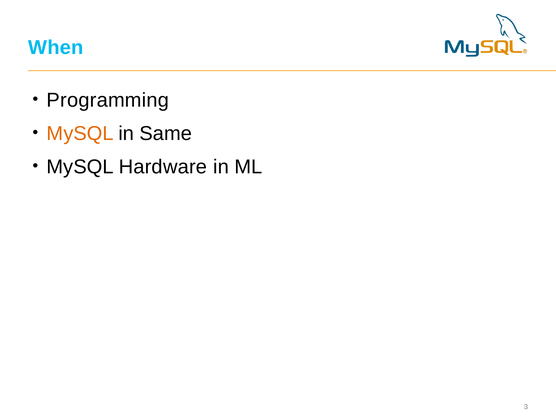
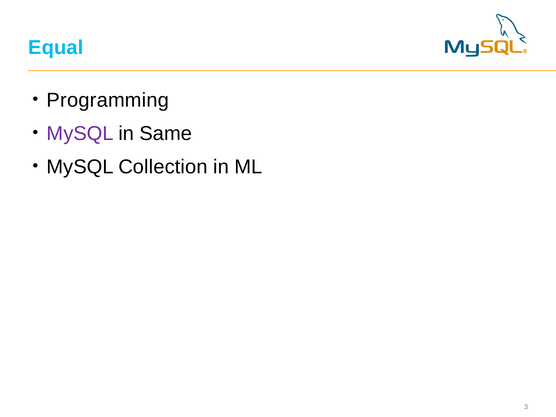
When: When -> Equal (56, 47)
MySQL colour: orange -> purple (80, 133)
Hardware: Hardware -> Collection (163, 167)
